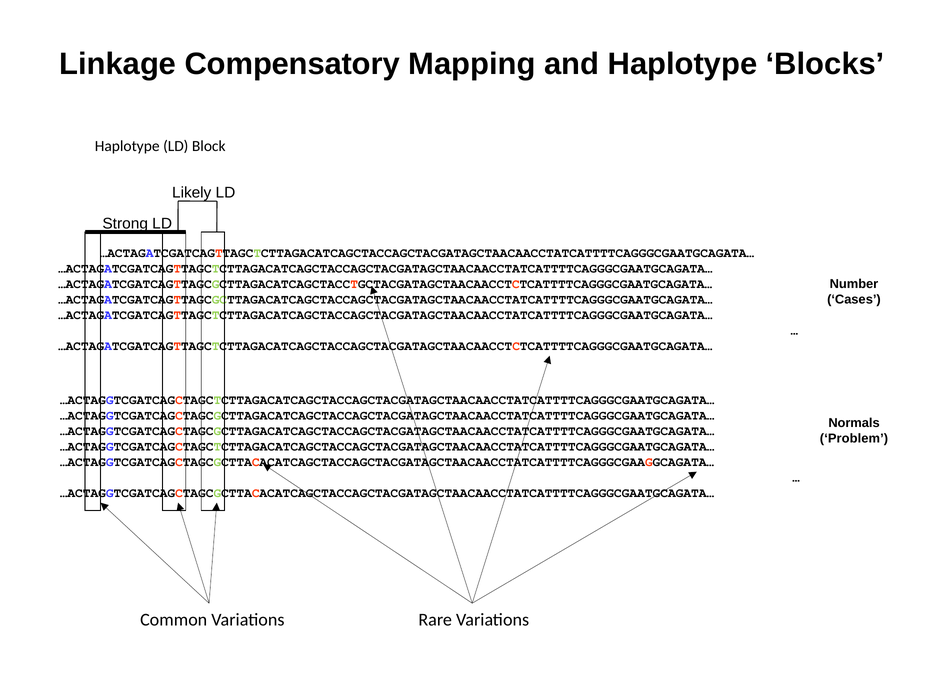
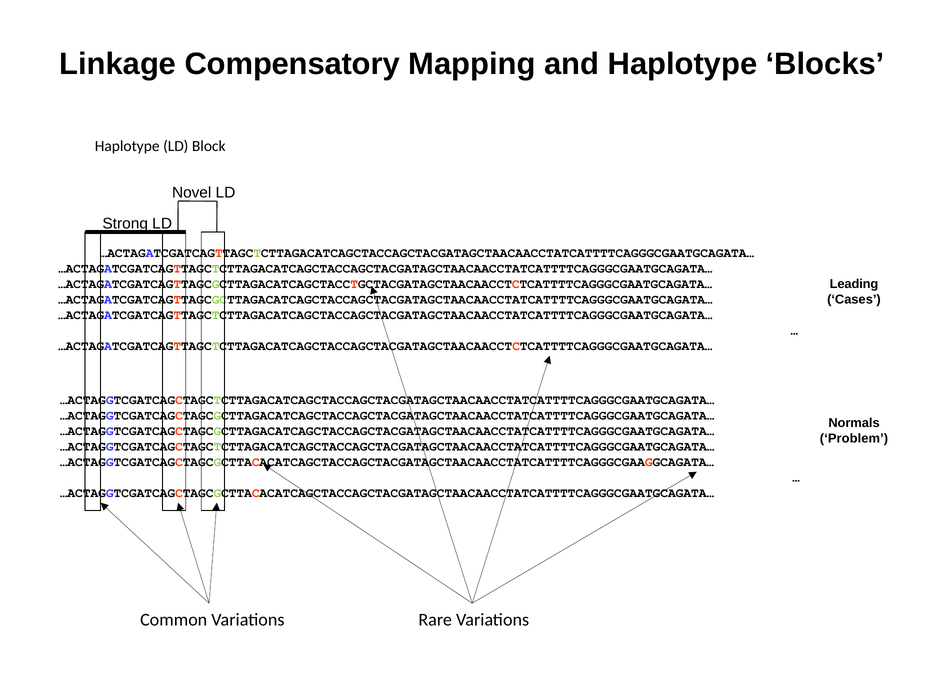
Likely: Likely -> Novel (192, 193)
Number: Number -> Leading (854, 284)
